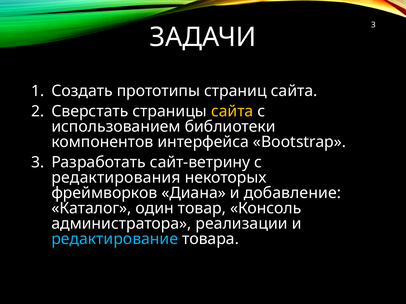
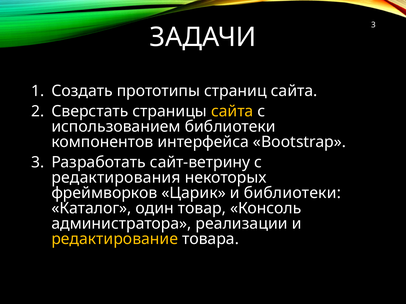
Диана: Диана -> Царик (194, 193)
и добавление: добавление -> библиотеки (292, 193)
редактирование colour: light blue -> yellow (115, 239)
